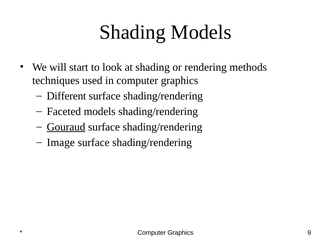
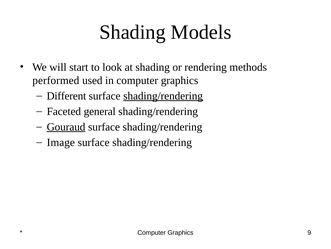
techniques: techniques -> performed (56, 80)
shading/rendering underline: none -> present (163, 96)
Faceted models: models -> general (100, 111)
